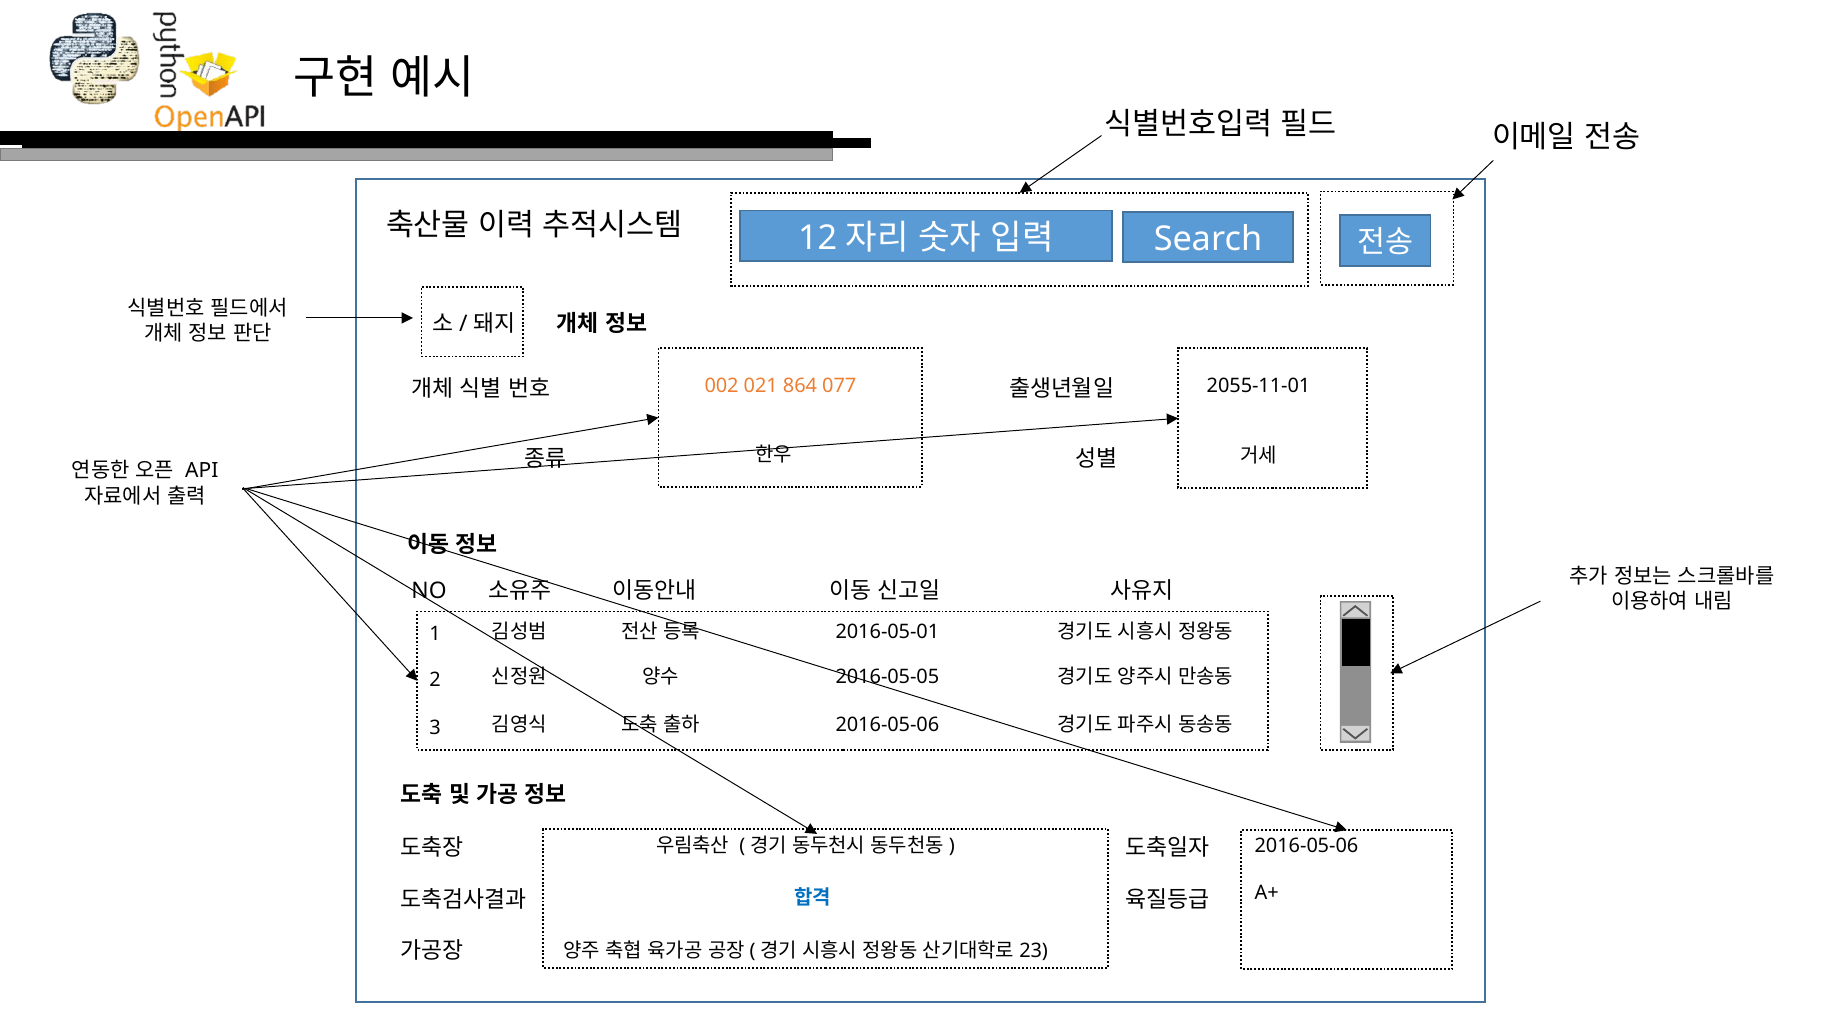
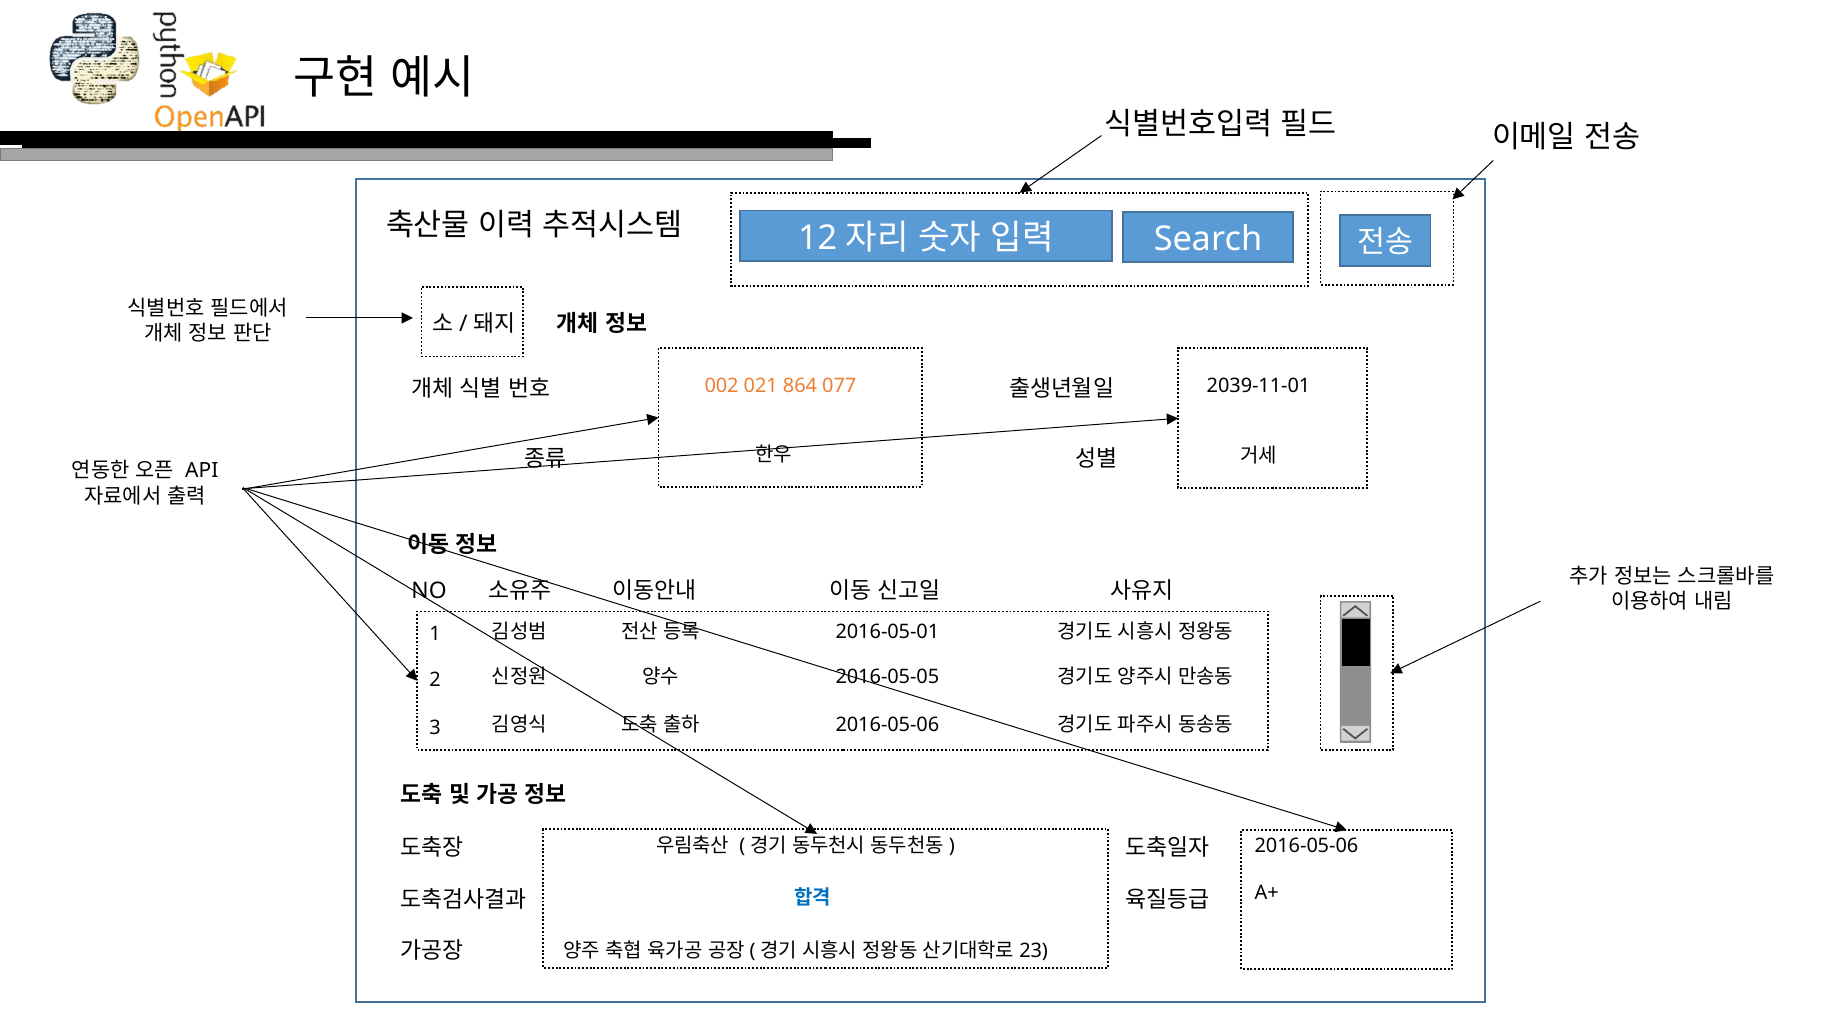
2055-11-01: 2055-11-01 -> 2039-11-01 (1259, 386)
